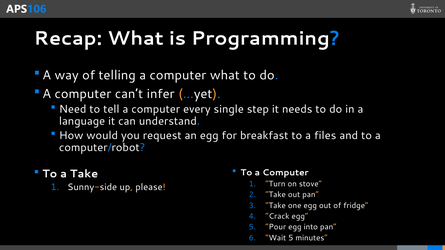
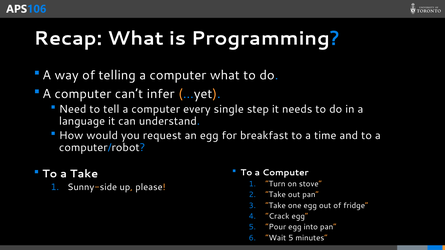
files: files -> time (325, 136)
